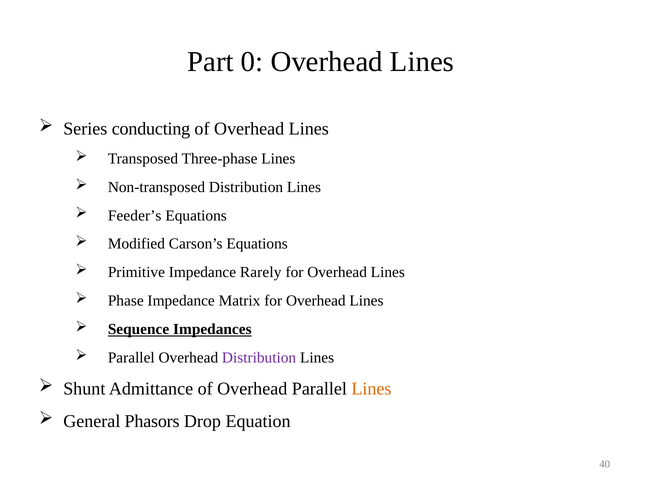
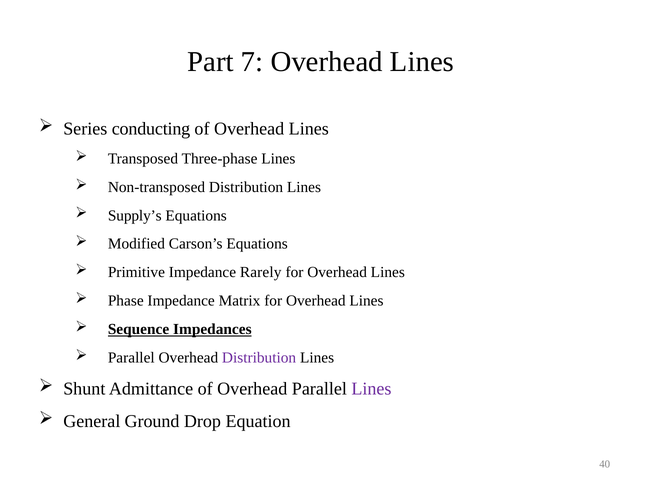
0: 0 -> 7 (252, 62)
Feeder’s: Feeder’s -> Supply’s (135, 216)
Lines colour: orange -> purple (371, 389)
Phasors: Phasors -> Ground (152, 422)
